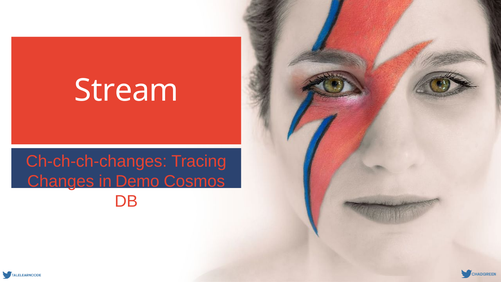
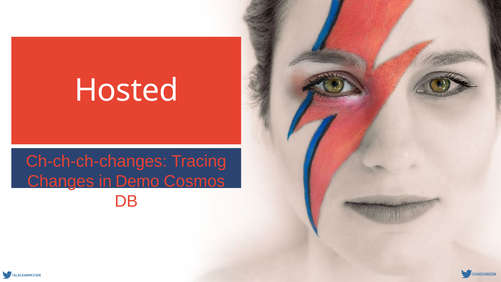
Stream: Stream -> Hosted (126, 90)
